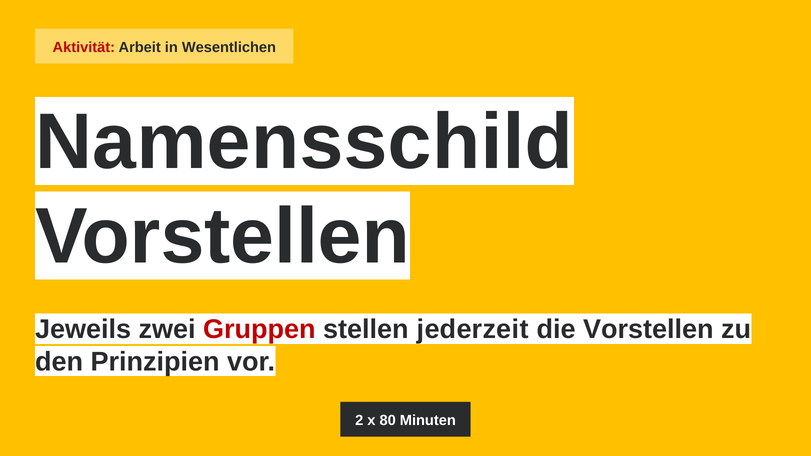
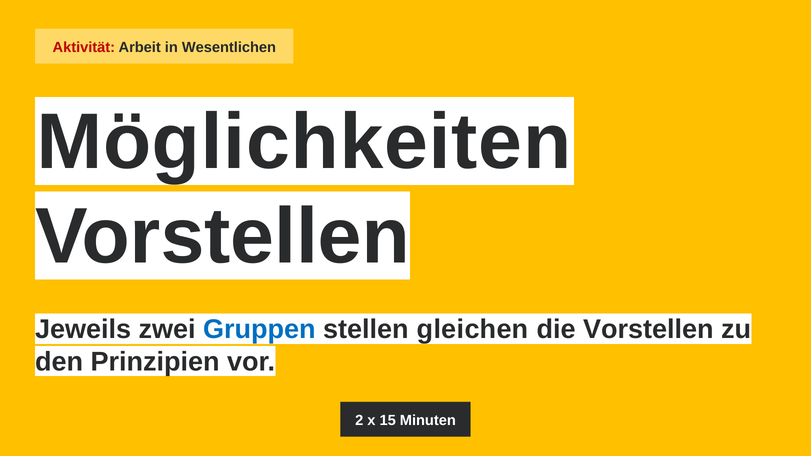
Namensschild: Namensschild -> Möglichkeiten (304, 142)
Gruppen colour: red -> blue (260, 329)
jederzeit: jederzeit -> gleichen (473, 329)
80: 80 -> 15 (388, 420)
